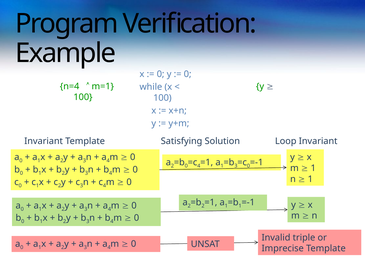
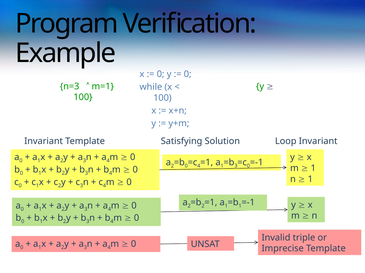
n=4: n=4 -> n=3 (70, 87)
